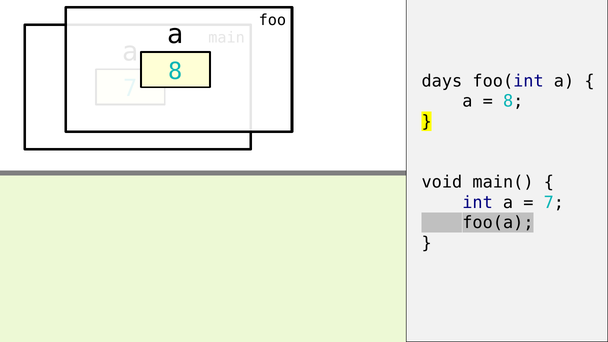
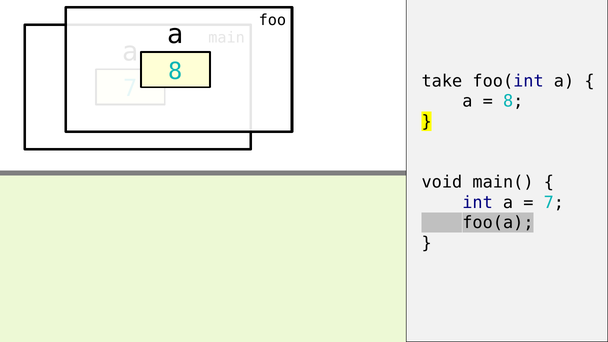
days: days -> take (442, 81)
